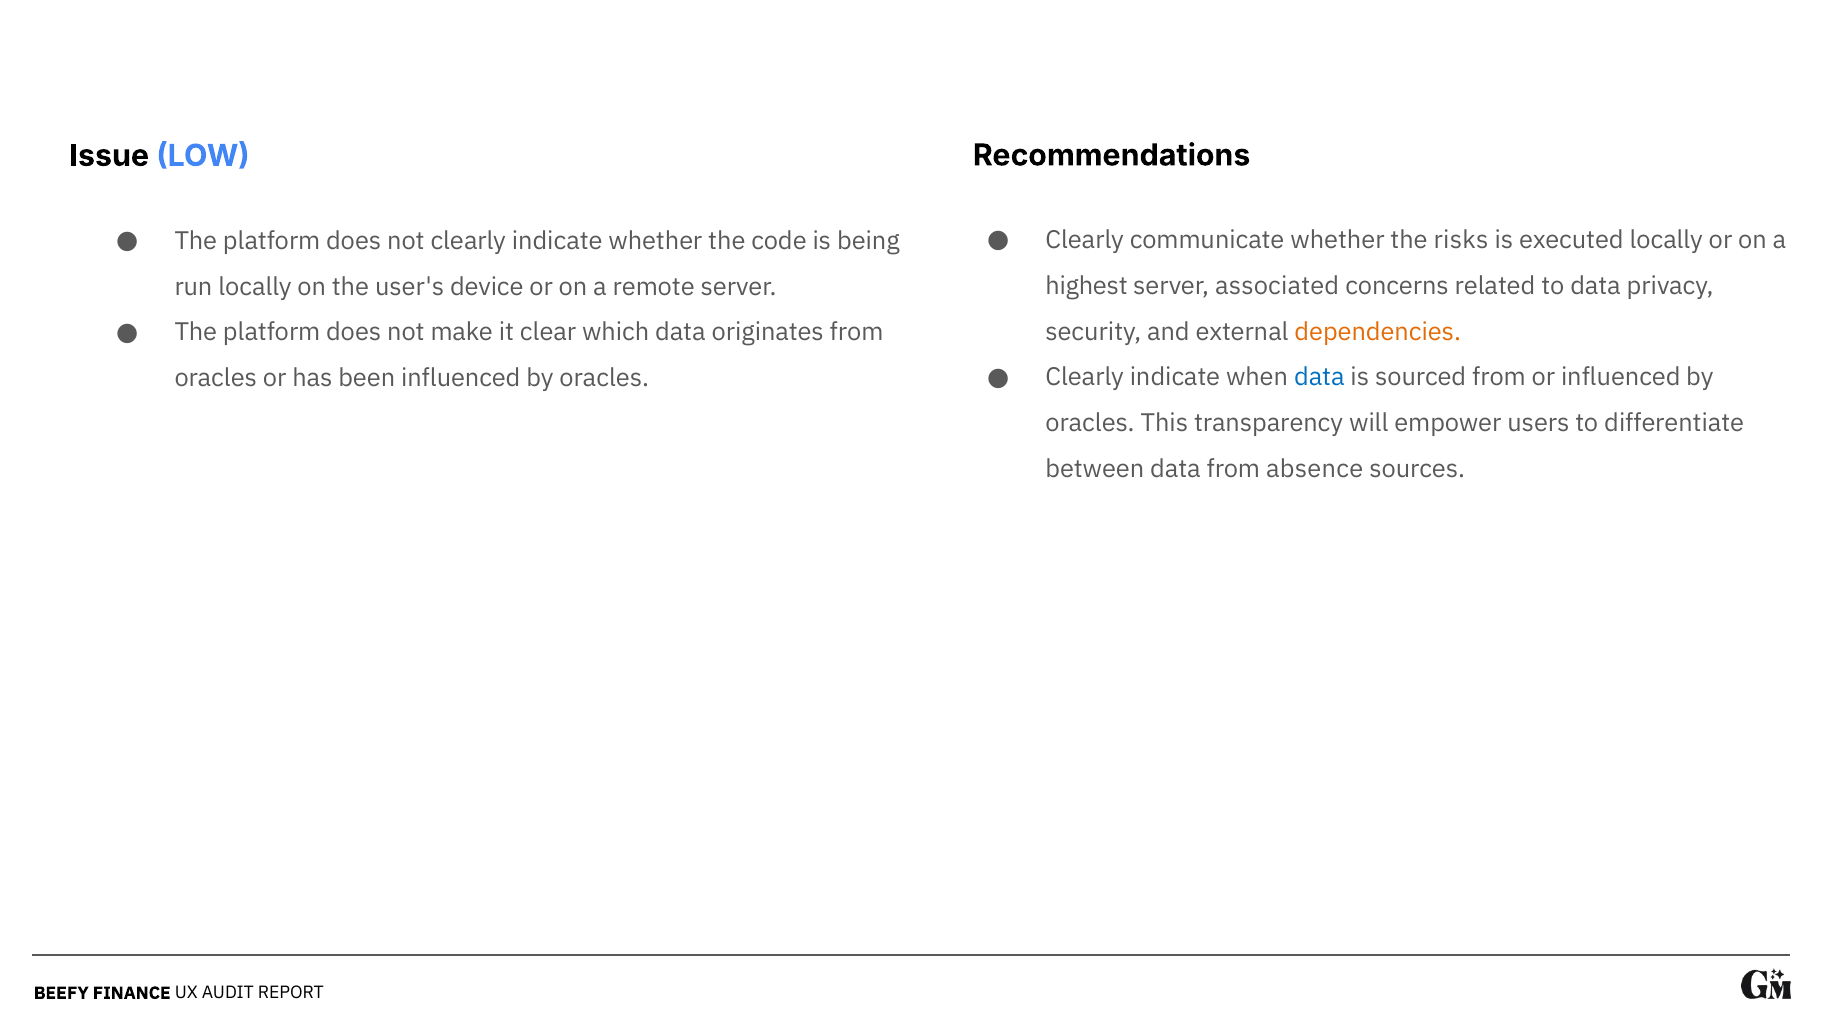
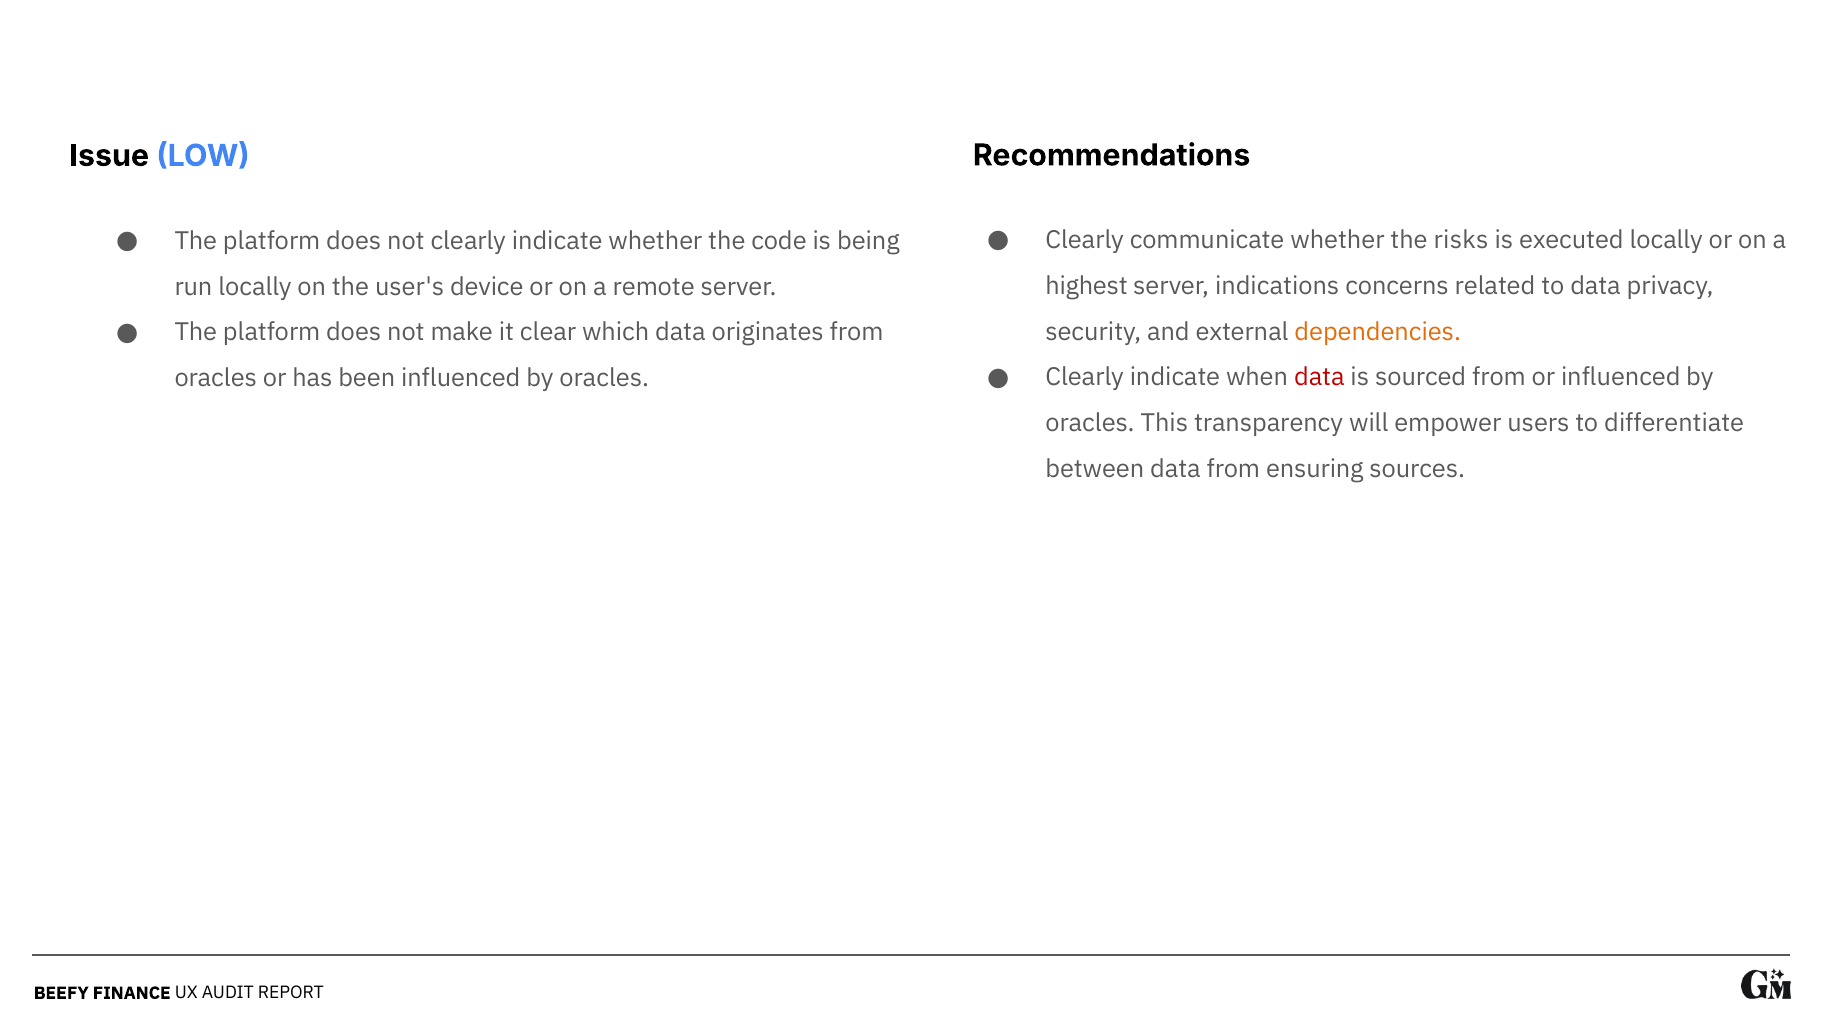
associated: associated -> indications (1277, 286)
data colour: blue -> red (1319, 378)
absence: absence -> ensuring (1315, 469)
